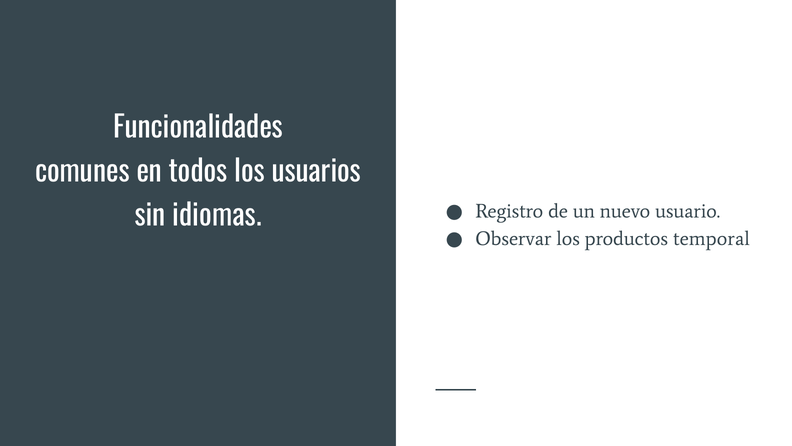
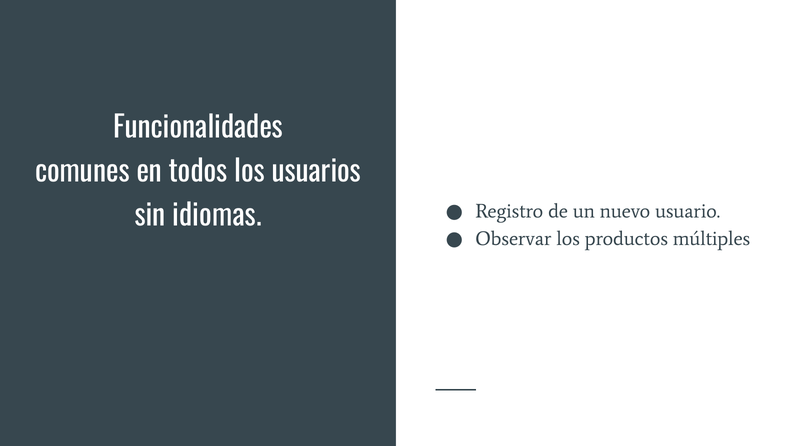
temporal: temporal -> múltiples (712, 239)
